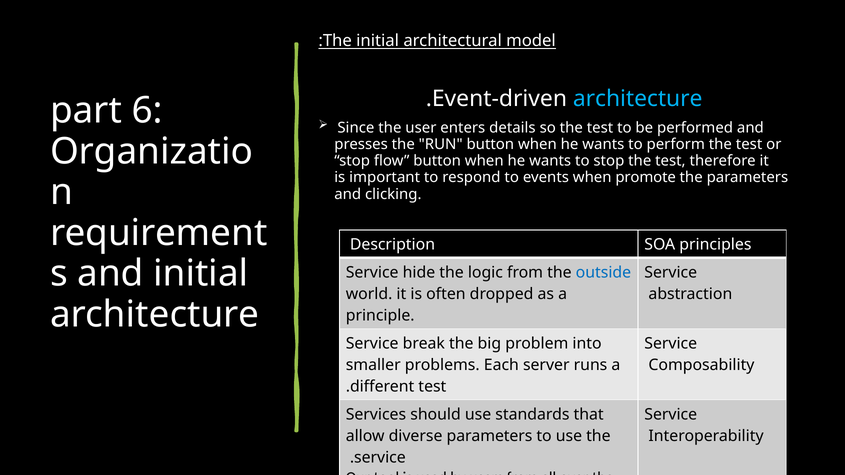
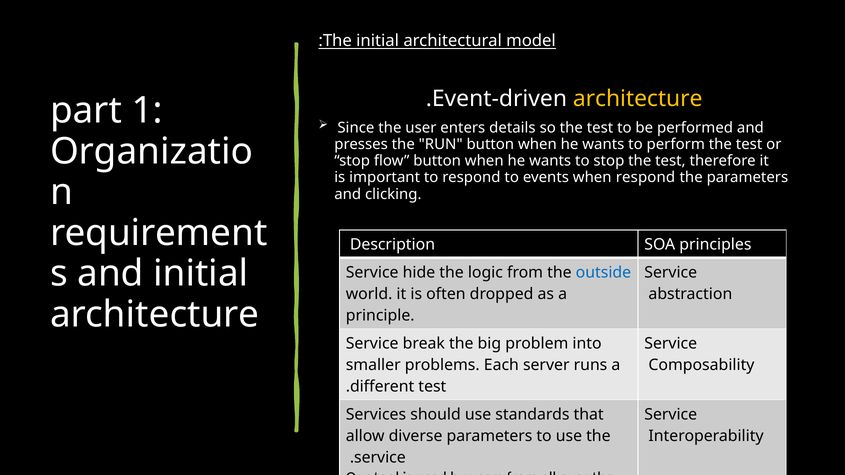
architecture colour: light blue -> yellow (638, 99)
6: 6 -> 1 (147, 111)
when promote: promote -> respond (645, 178)
